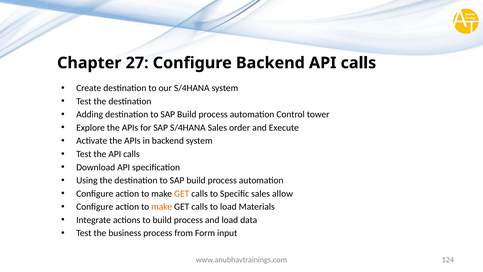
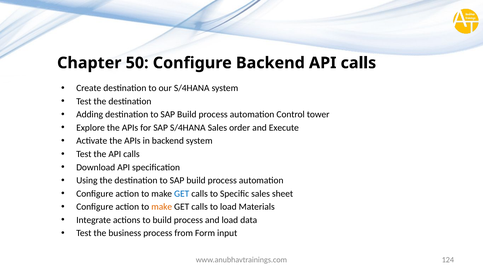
27: 27 -> 50 (137, 63)
GET colour: orange -> blue (182, 193)
allow: allow -> sheet (283, 193)
